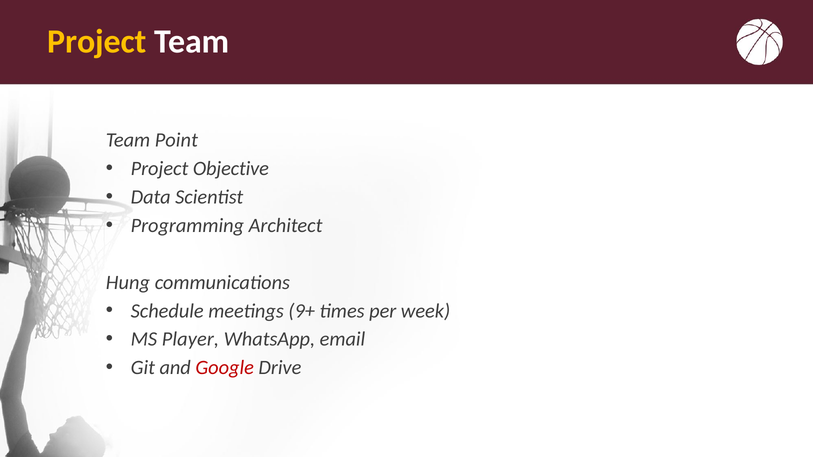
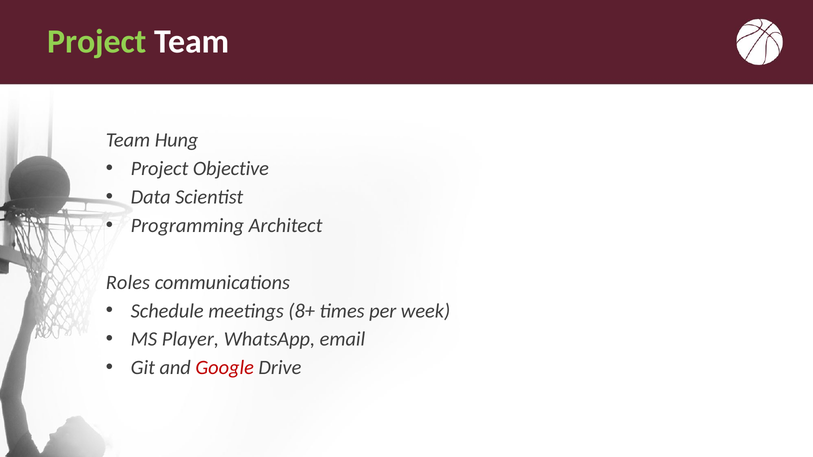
Project colour: yellow -> light green (97, 42)
Point: Point -> Hung (176, 140)
Hung: Hung -> Roles (128, 283)
9+: 9+ -> 8+ (302, 311)
